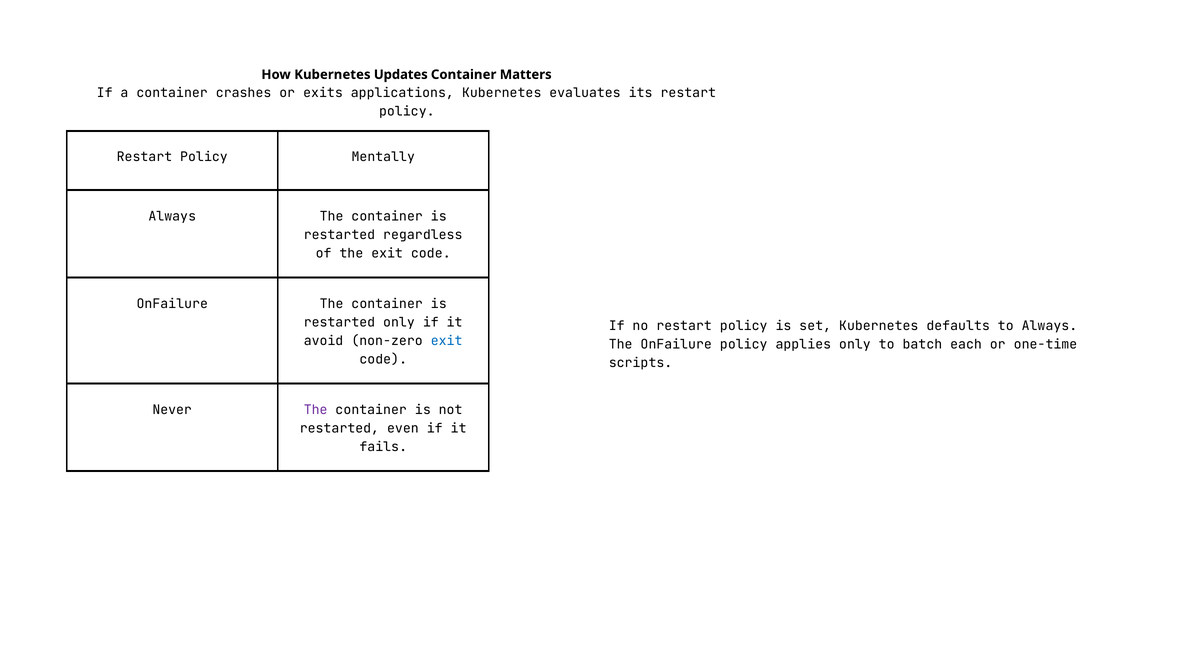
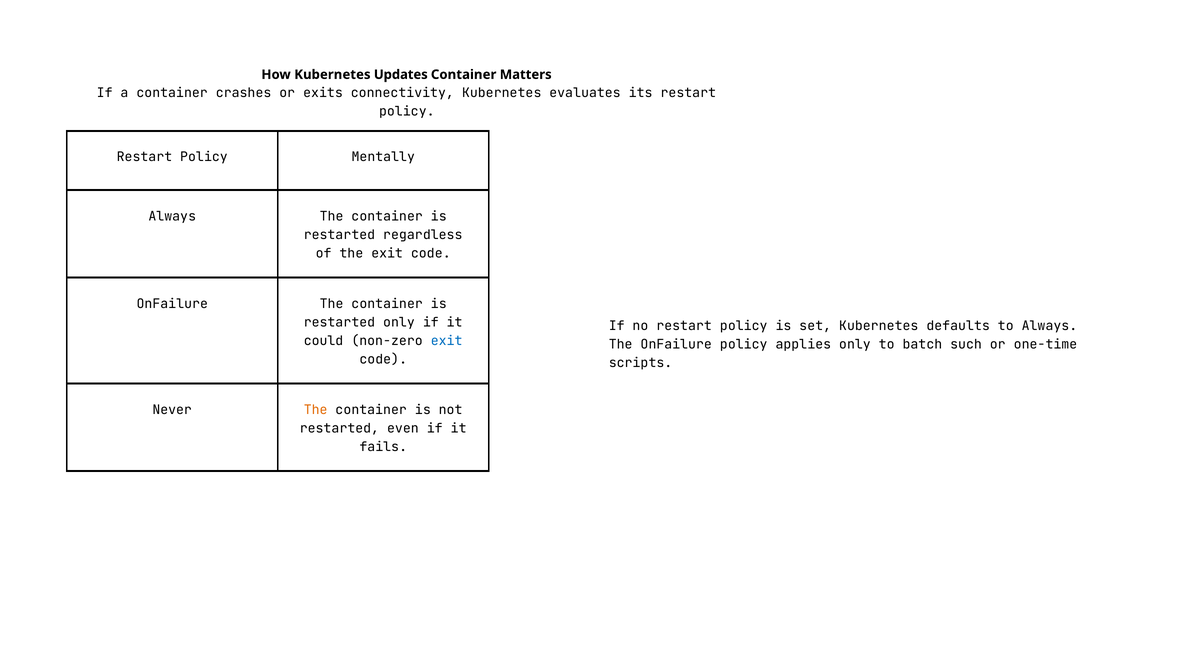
applications: applications -> connectivity (402, 93)
avoid: avoid -> could (324, 341)
each: each -> such (966, 344)
The colour: purple -> orange (316, 410)
